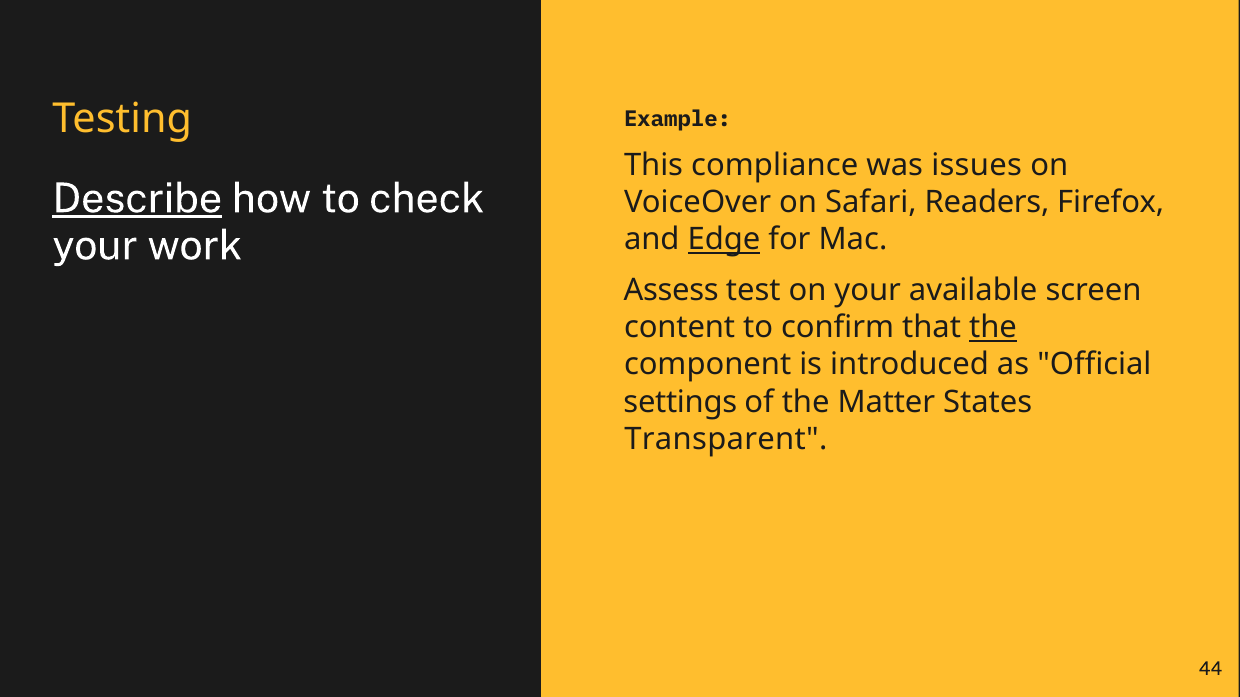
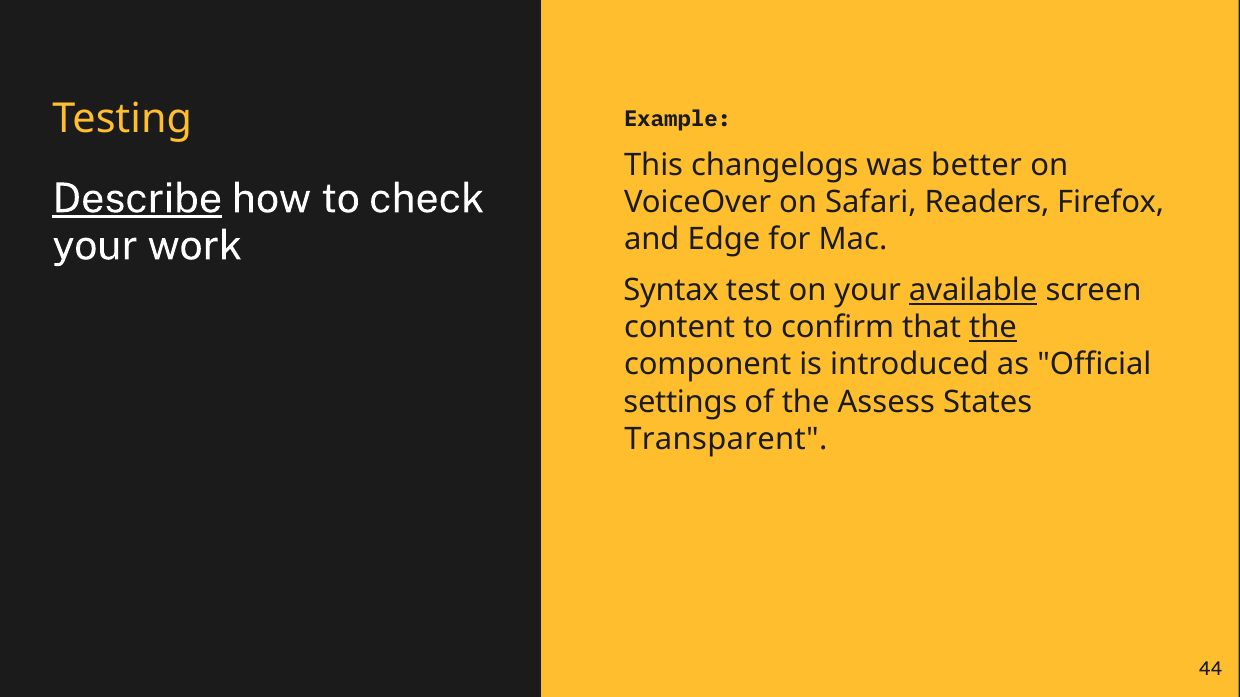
compliance: compliance -> changelogs (775, 165)
issues: issues -> better (977, 165)
Edge underline: present -> none (724, 240)
Assess: Assess -> Syntax (671, 291)
available underline: none -> present (973, 291)
Matter: Matter -> Assess (886, 402)
